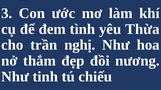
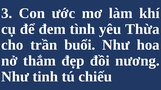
nghị: nghị -> buổi (80, 45)
